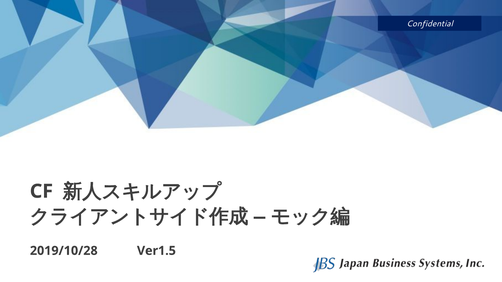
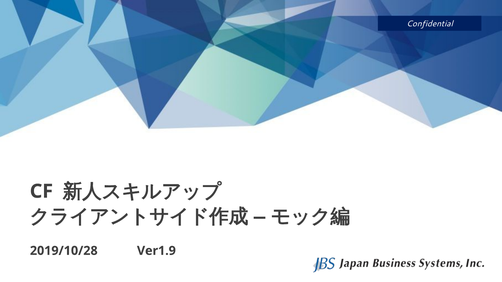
Ver1.5: Ver1.5 -> Ver1.9 (156, 251)
